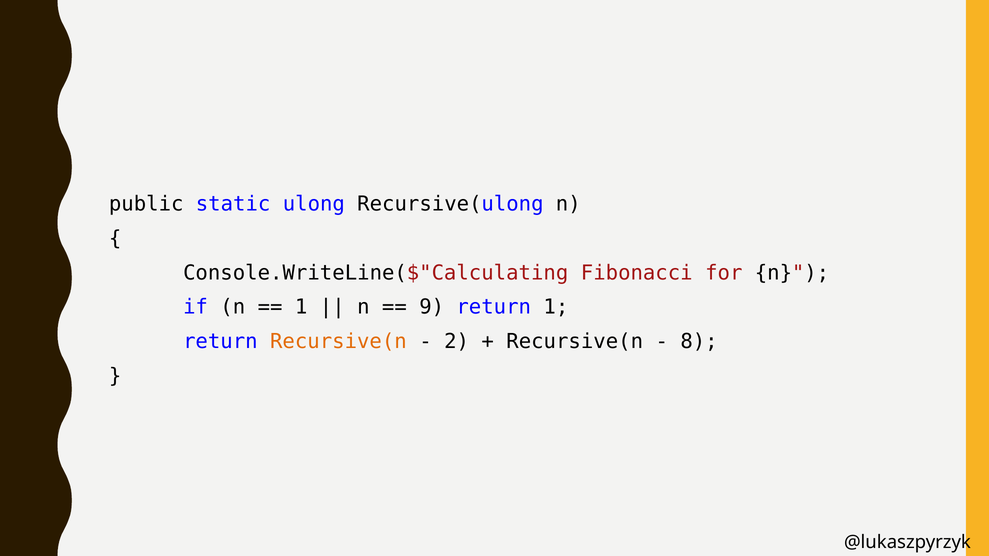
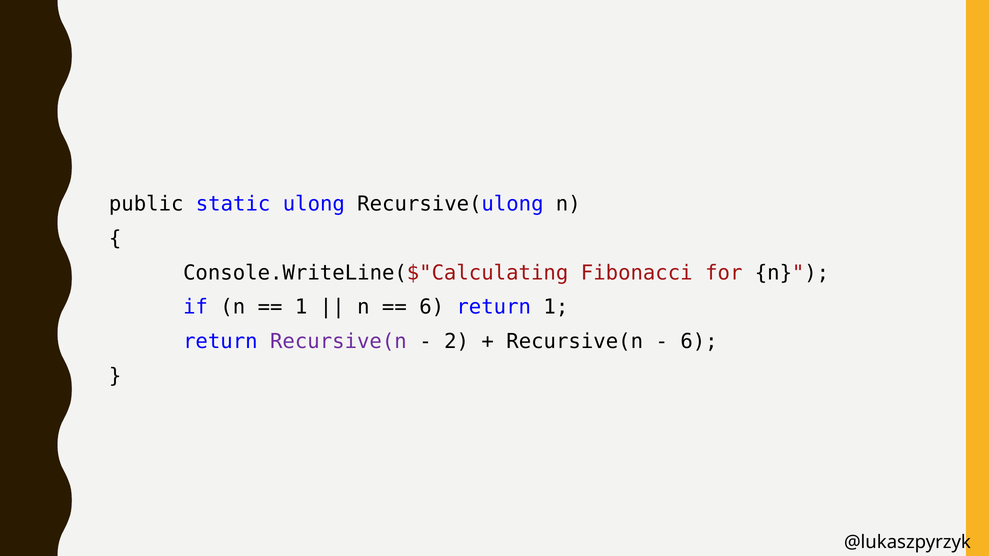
9: 9 -> 6 (432, 307)
Recursive(n colour: orange -> purple (338, 342)
8: 8 -> 6 (699, 342)
